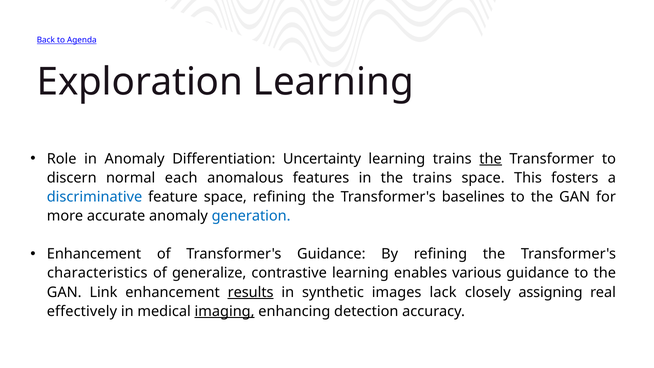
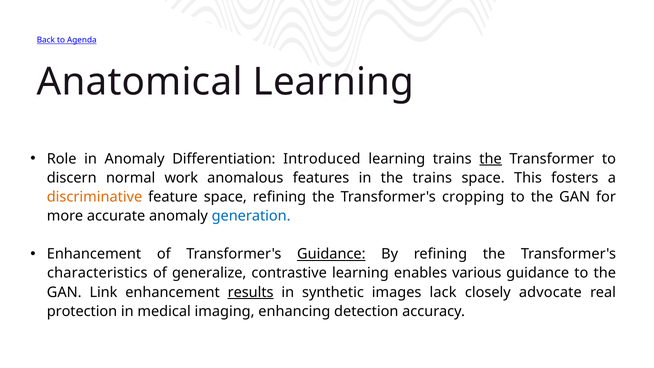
Exploration: Exploration -> Anatomical (140, 82)
Uncertainty: Uncertainty -> Introduced (322, 159)
each: each -> work (181, 178)
discriminative colour: blue -> orange (95, 197)
baselines: baselines -> cropping (473, 197)
Guidance underline: none -> present (331, 254)
assigning: assigning -> advocate (550, 292)
effectively: effectively -> protection (82, 311)
imaging underline: present -> none (225, 311)
